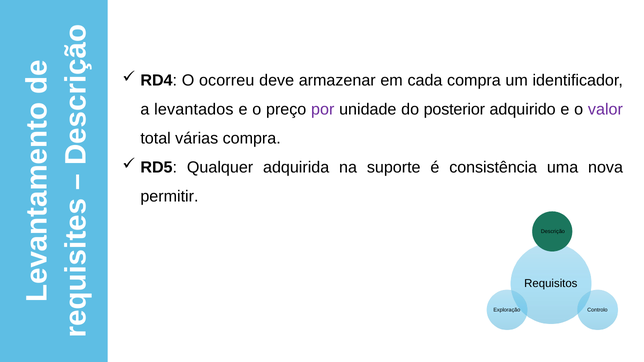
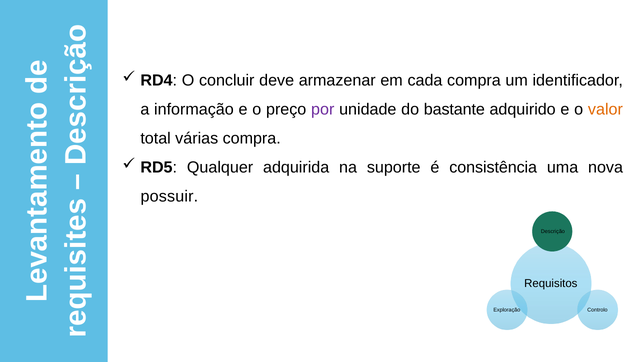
ocorreu: ocorreu -> concluir (227, 81)
levantados: levantados -> informação (194, 110)
posterior: posterior -> bastante (454, 110)
valor colour: purple -> orange (605, 110)
permitir: permitir -> possuir (169, 197)
